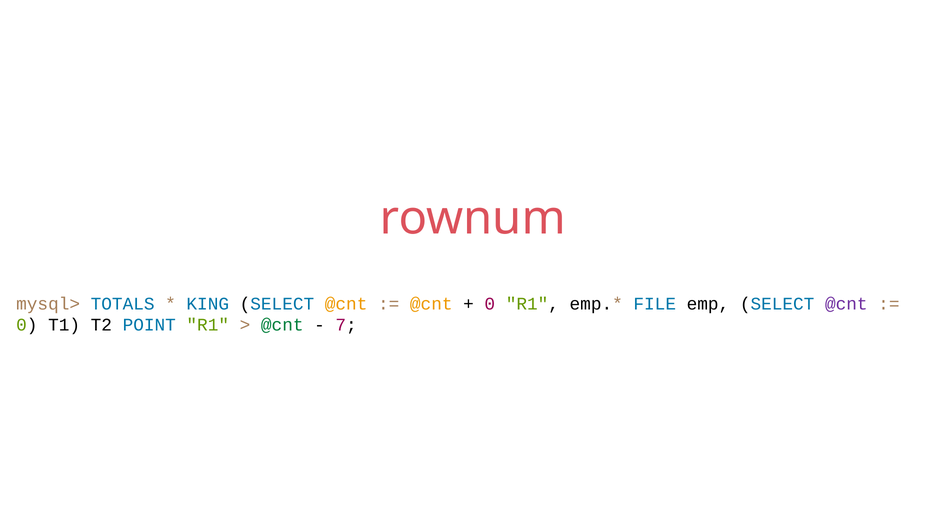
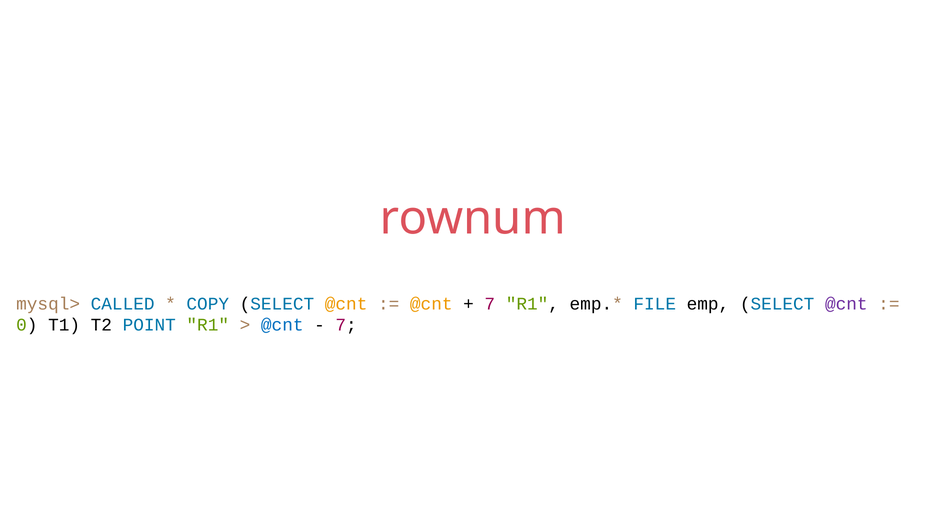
TOTALS: TOTALS -> CALLED (123, 304)
KING: KING -> COPY (208, 304)
0: 0 -> 7 (490, 304)
@cnt colour: green -> blue (282, 325)
